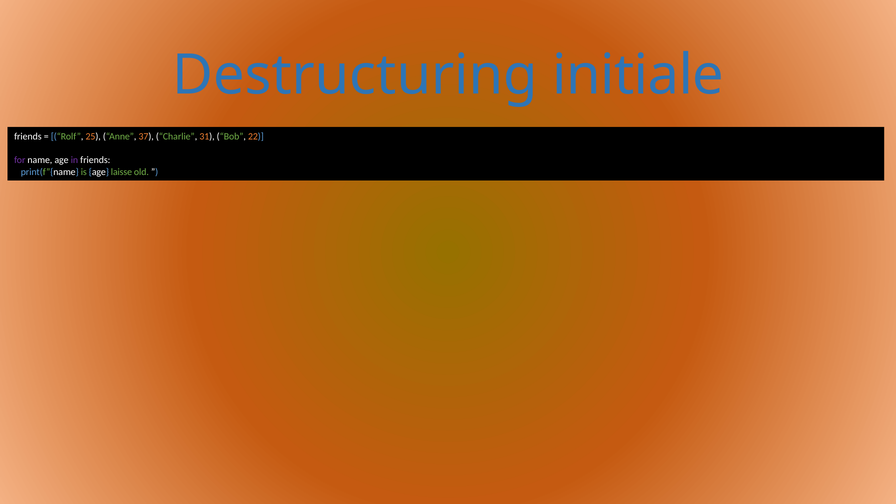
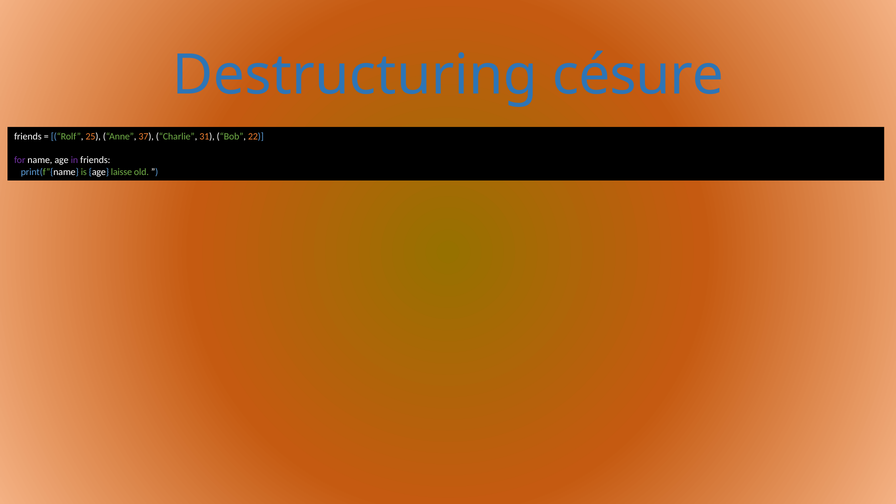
initiale: initiale -> césure (638, 75)
